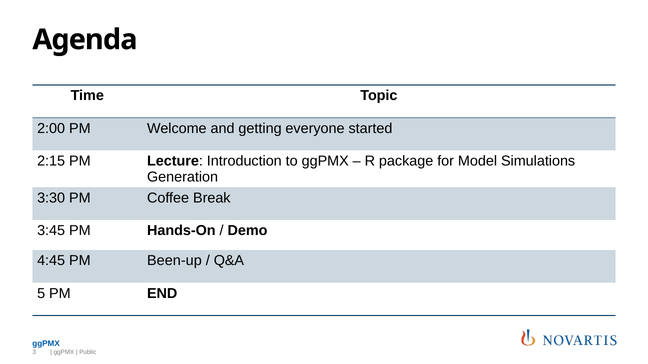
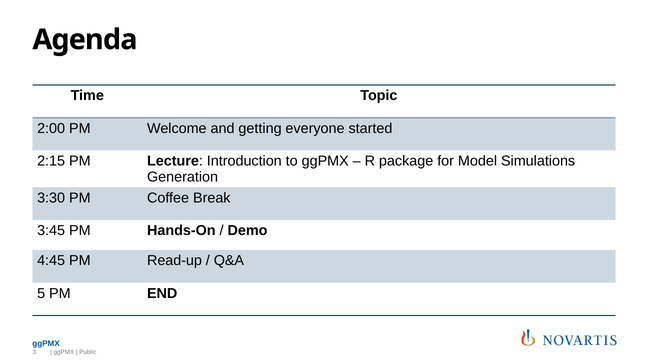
Been-up: Been-up -> Read-up (175, 261)
